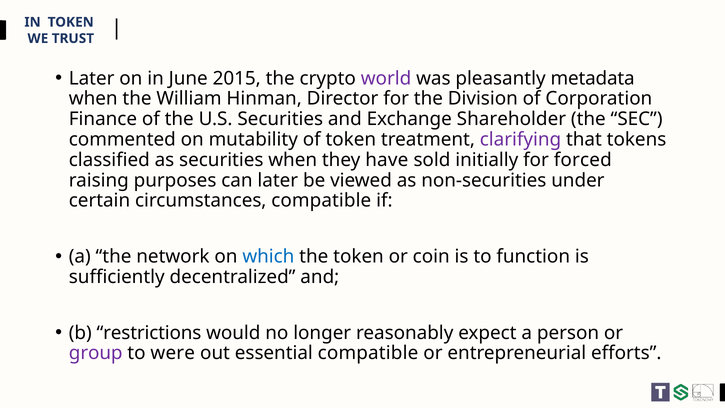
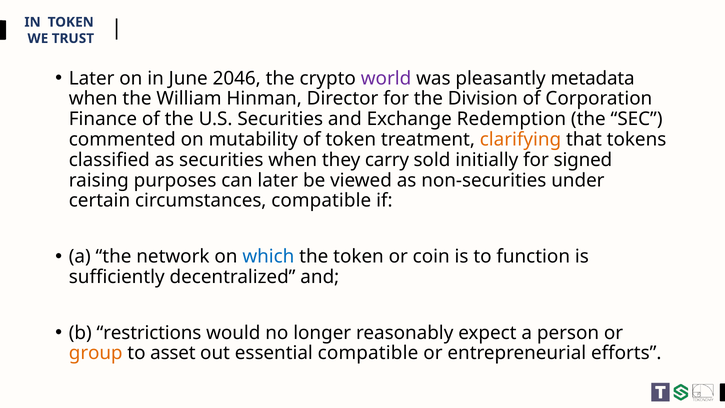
2015: 2015 -> 2046 (237, 78)
Shareholder: Shareholder -> Redemption (511, 119)
clarifying colour: purple -> orange (520, 139)
have: have -> carry (387, 160)
forced: forced -> signed (583, 160)
group colour: purple -> orange (96, 353)
were: were -> asset (173, 353)
